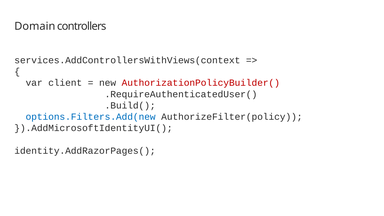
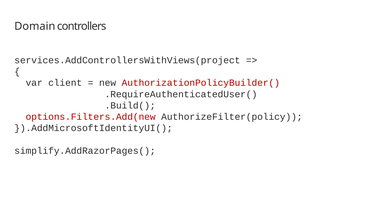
services.AddControllersWithViews(context: services.AddControllersWithViews(context -> services.AddControllersWithViews(project (127, 60)
options.Filters.Add(new colour: blue -> red (91, 117)
identity.AddRazorPages(: identity.AddRazorPages( -> simplify.AddRazorPages( (85, 151)
